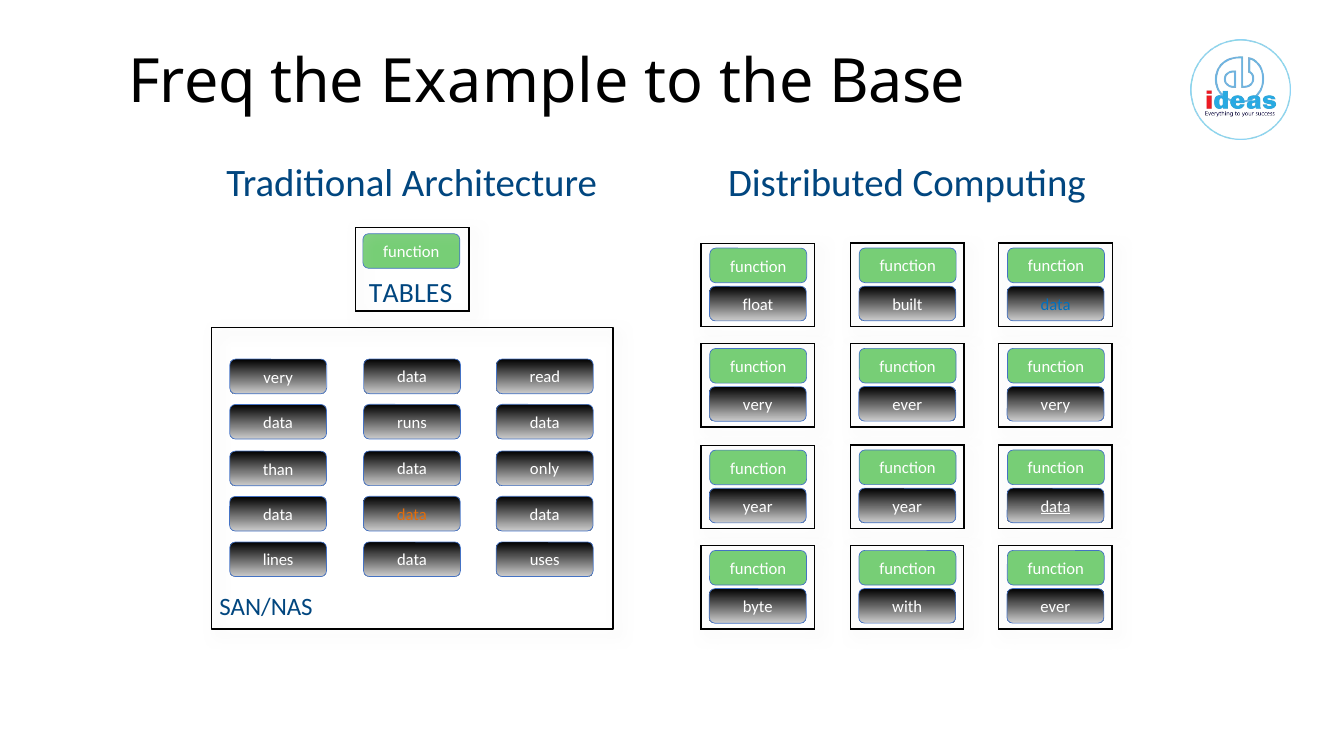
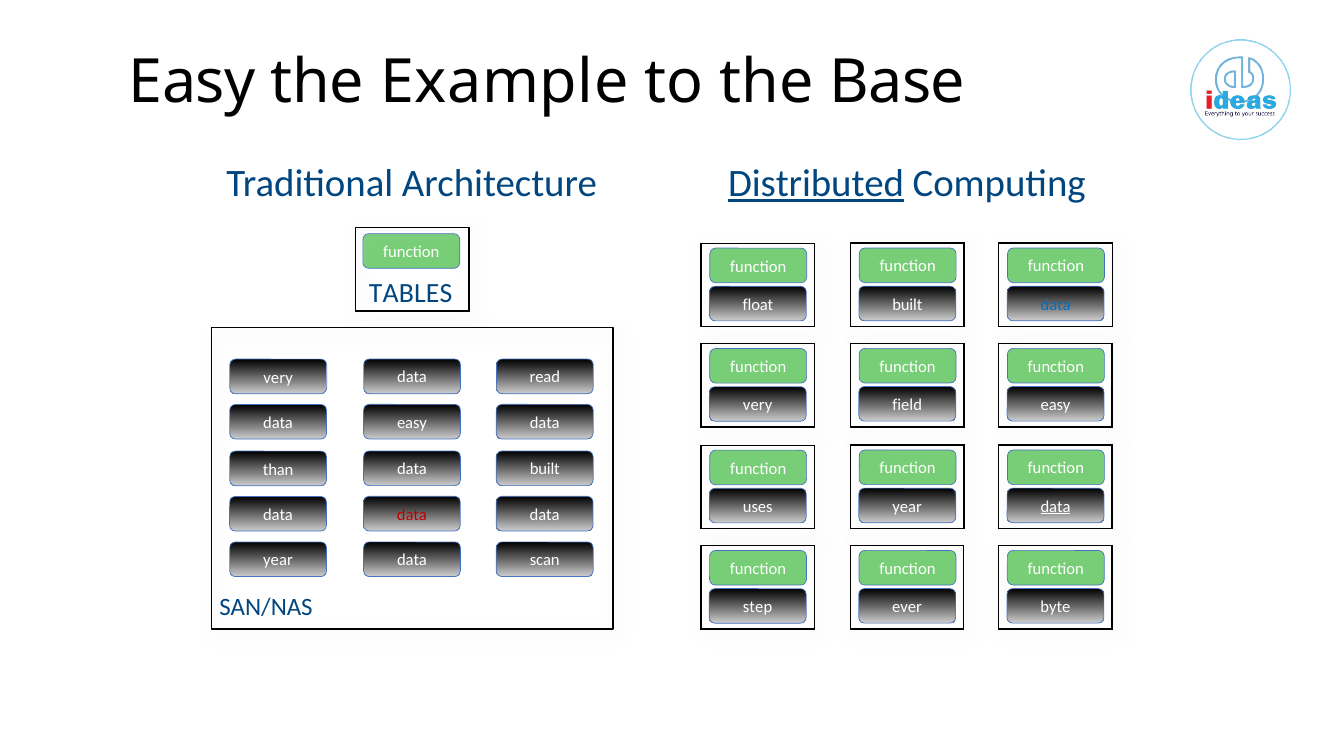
Freq: Freq -> Easy (192, 83)
Distributed underline: none -> present (816, 184)
ever: ever -> field (907, 405)
very: very -> easy (1056, 405)
data runs: runs -> easy (412, 423)
data only: only -> built (545, 470)
year: year -> uses (758, 507)
data colour: orange -> red (412, 515)
lines: lines -> year (278, 561)
uses: uses -> scan (545, 561)
byte: byte -> step (758, 607)
with: with -> ever (907, 607)
ever: ever -> byte (1055, 607)
